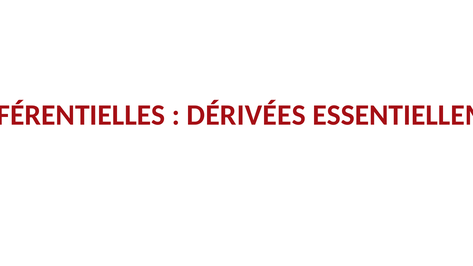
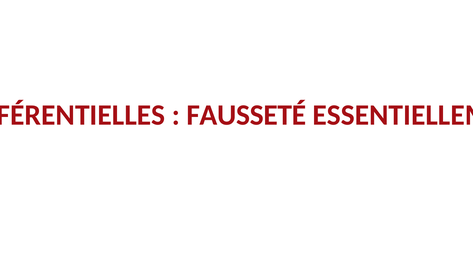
DÉRIVÉES: DÉRIVÉES -> FAUSSETÉ (246, 115)
